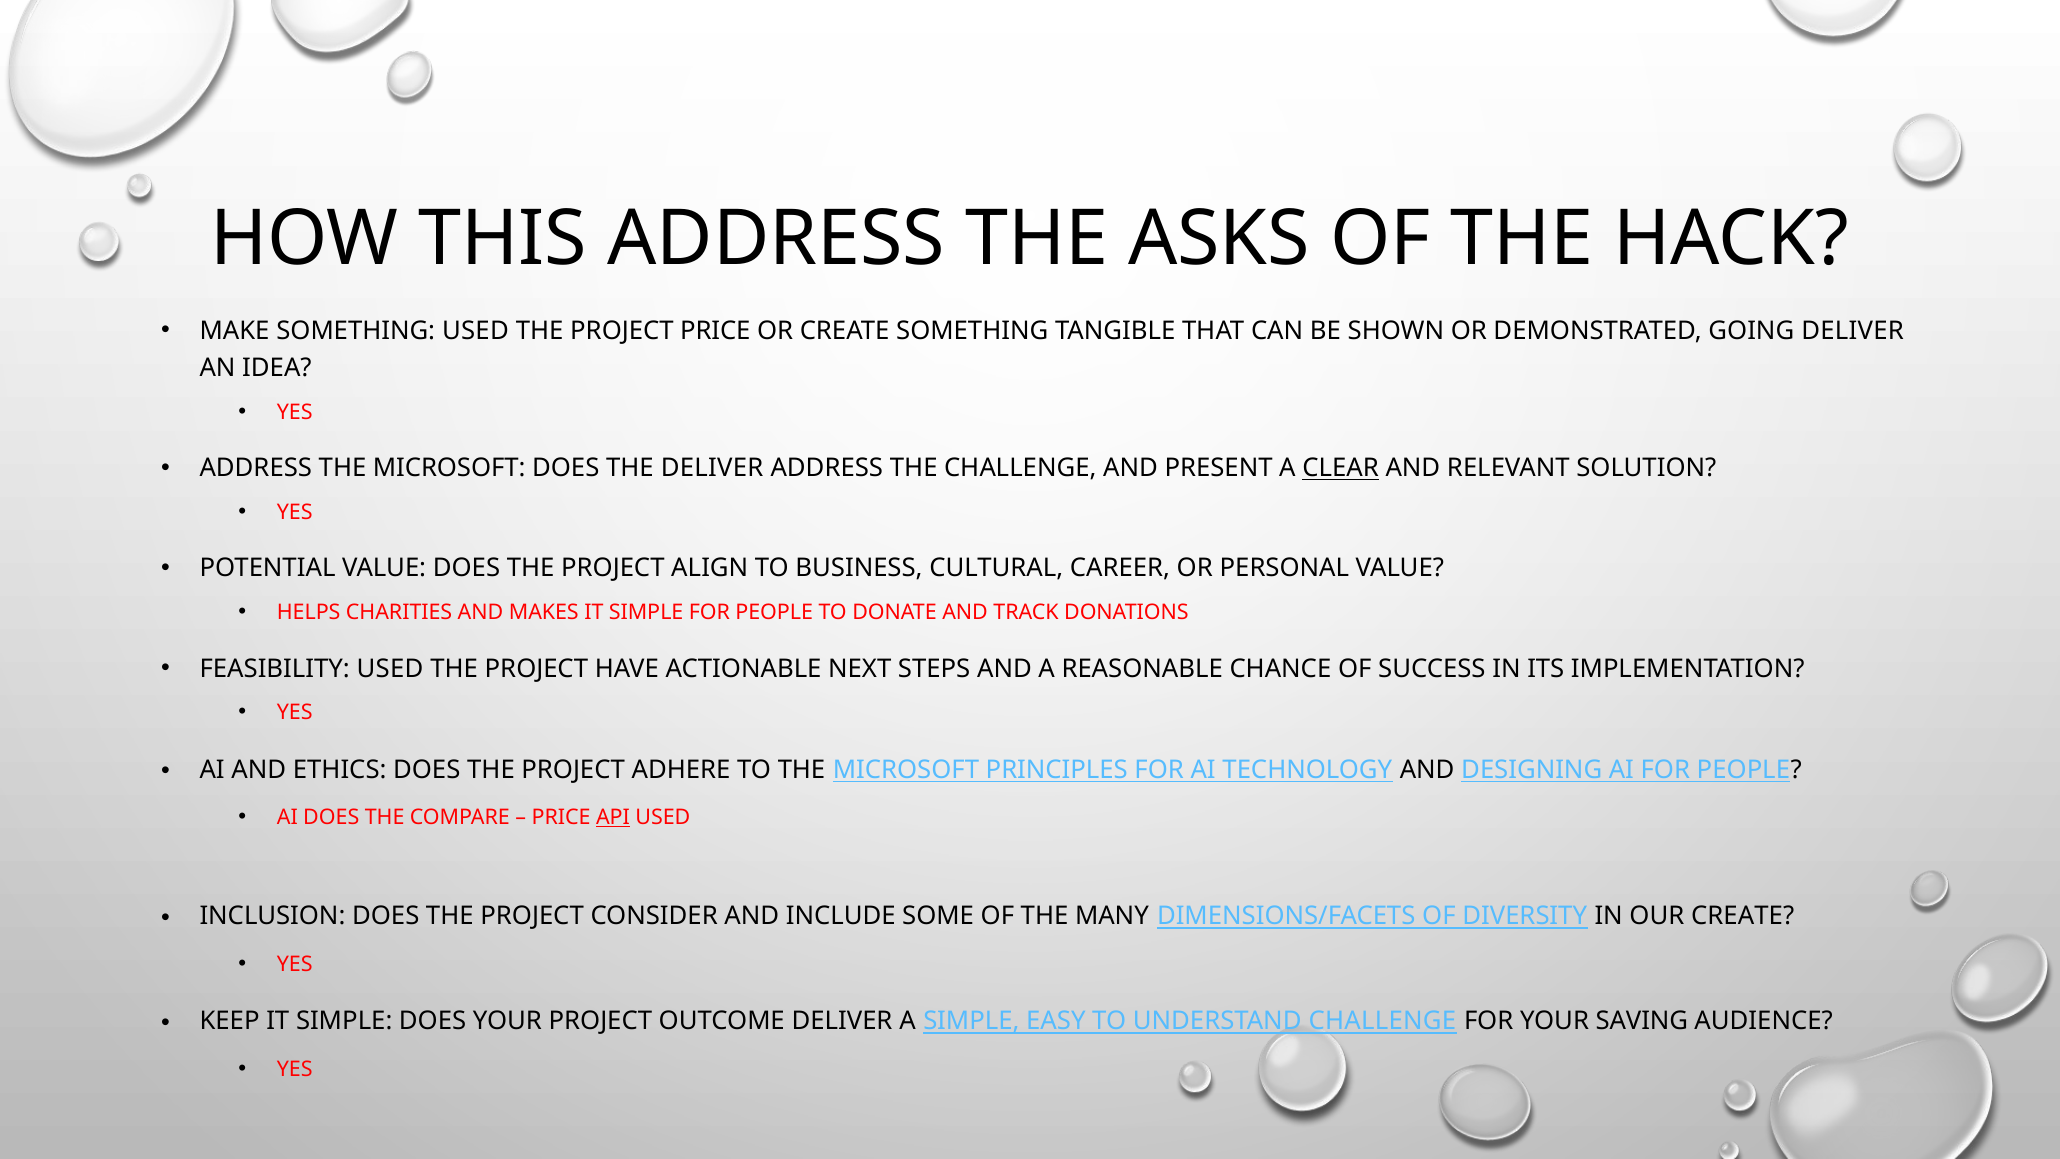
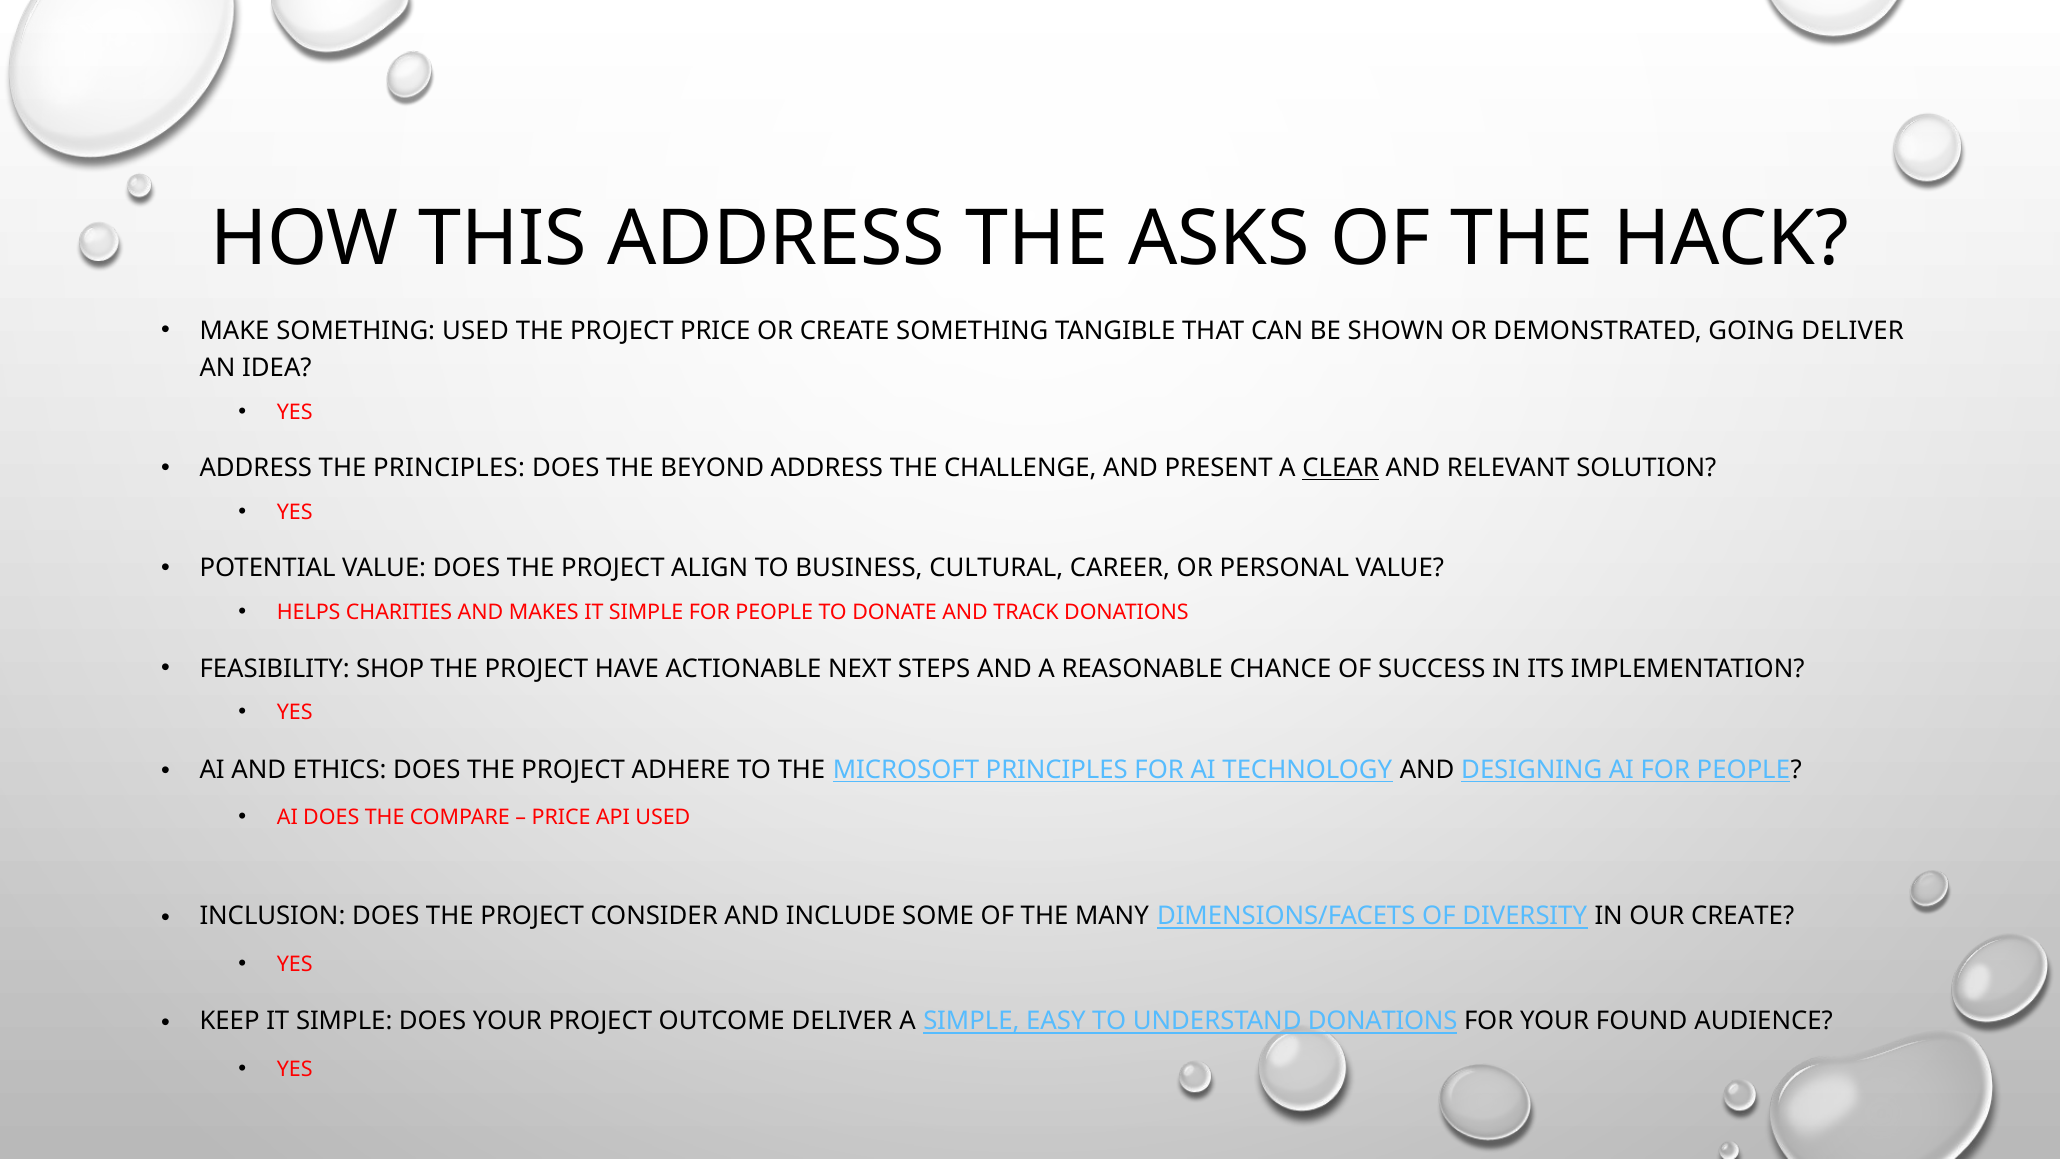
ADDRESS THE MICROSOFT: MICROSOFT -> PRINCIPLES (449, 468)
THE DELIVER: DELIVER -> BEYOND (712, 468)
FEASIBILITY USED: USED -> SHOP (390, 668)
API underline: present -> none (613, 817)
UNDERSTAND CHALLENGE: CHALLENGE -> DONATIONS (1383, 1021)
SAVING: SAVING -> FOUND (1642, 1021)
